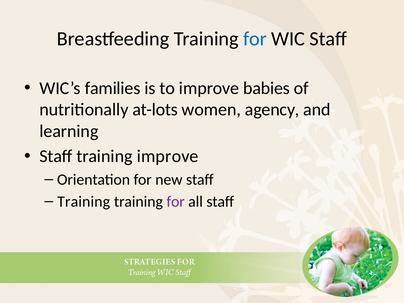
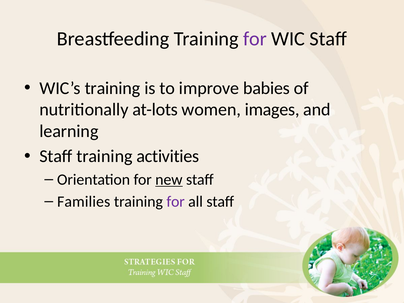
for colour: blue -> purple (255, 39)
WIC’s families: families -> training (113, 88)
agency: agency -> images (272, 110)
training improve: improve -> activities (168, 156)
new underline: none -> present (169, 180)
Training: Training -> Families (84, 202)
